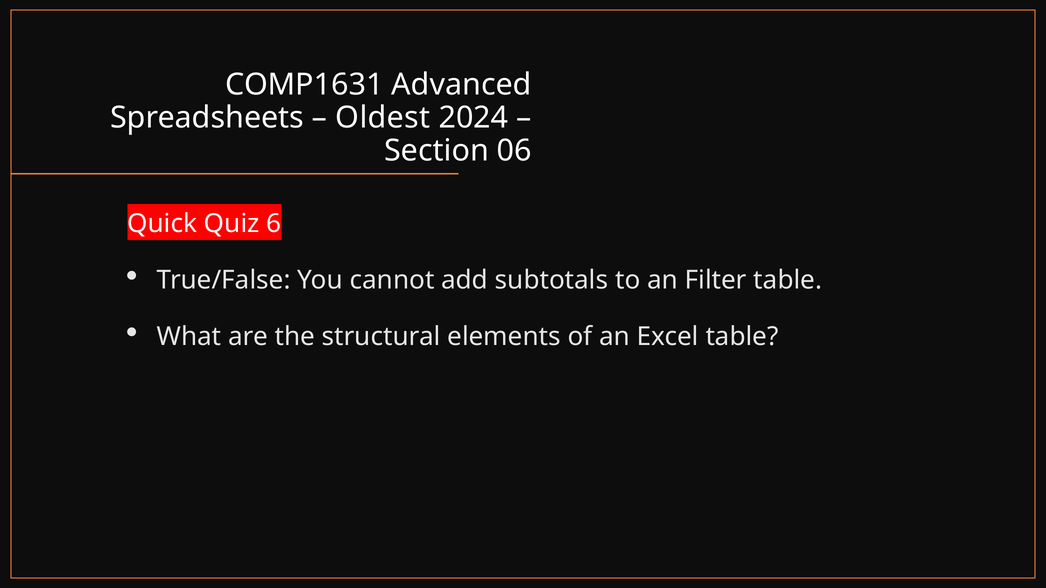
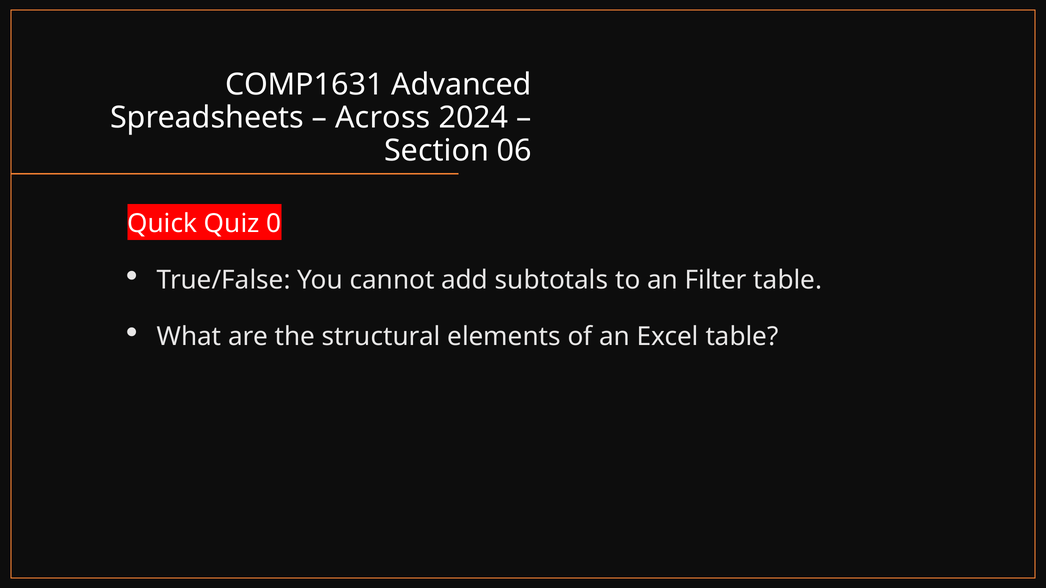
Oldest: Oldest -> Across (383, 118)
6: 6 -> 0 (274, 224)
